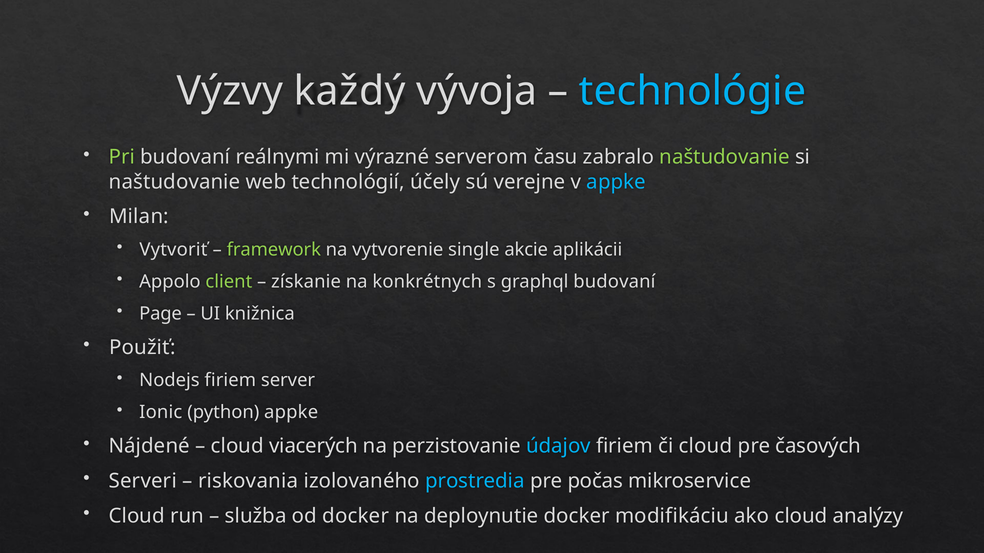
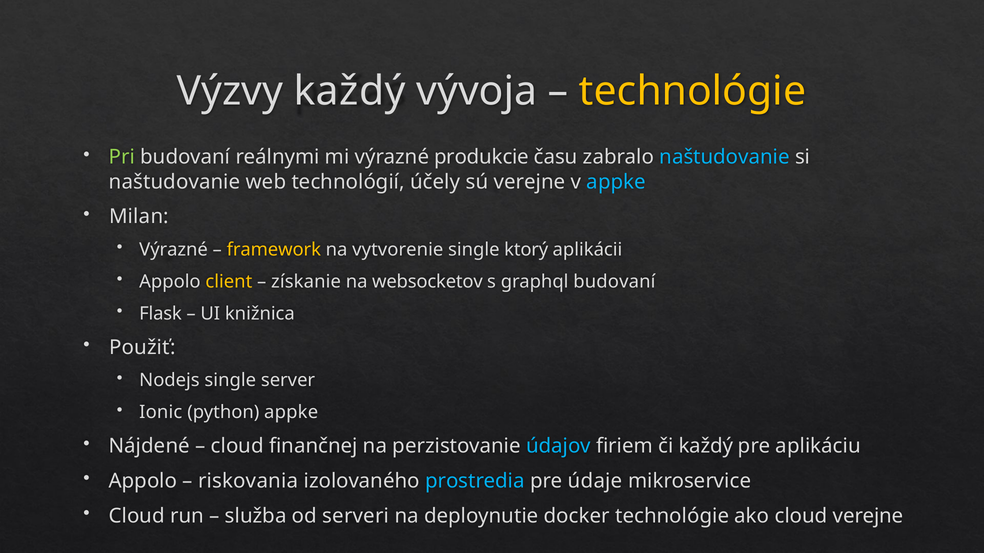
technológie colour: light blue -> yellow (693, 91)
serverom: serverom -> produkcie (481, 157)
naštudovanie colour: light green -> light blue (725, 157)
Vytvoriť: Vytvoriť -> Výrazné (174, 250)
framework colour: light green -> yellow (274, 250)
akcie: akcie -> ktorý (526, 250)
client colour: light green -> yellow (229, 282)
konkrétnych: konkrétnych -> websocketov (427, 282)
Page: Page -> Flask (161, 314)
Nodejs firiem: firiem -> single (230, 381)
viacerých: viacerých -> finančnej (313, 447)
či cloud: cloud -> každý (706, 447)
časových: časových -> aplikáciu (818, 447)
Serveri: Serveri -> Appolo (143, 481)
počas: počas -> údaje (595, 481)
od docker: docker -> serveri (356, 516)
docker modifikáciu: modifikáciu -> technológie (672, 516)
cloud analýzy: analýzy -> verejne (868, 516)
